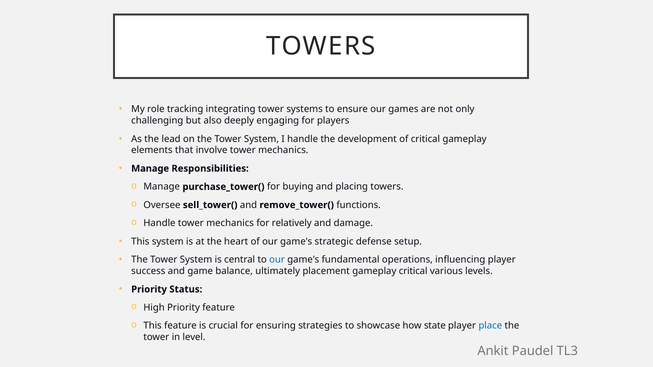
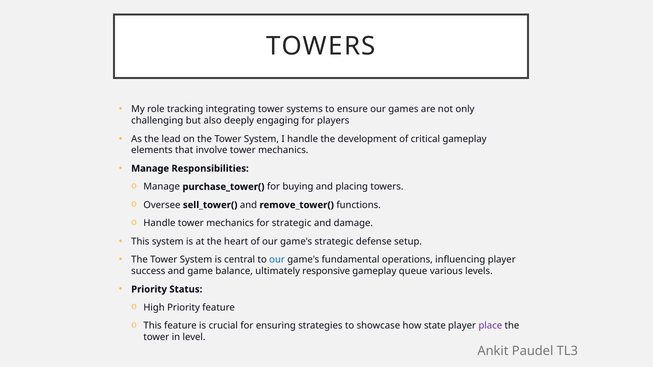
for relatively: relatively -> strategic (292, 223)
placement: placement -> responsive (326, 271)
gameplay critical: critical -> queue (413, 271)
place colour: blue -> purple (490, 326)
